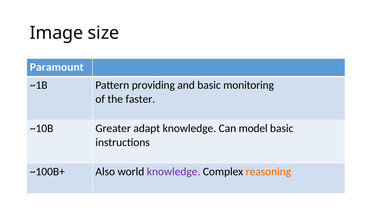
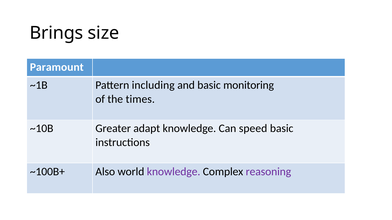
Image: Image -> Brings (56, 33)
providing: providing -> including (153, 85)
faster: faster -> times (140, 99)
model: model -> speed (253, 129)
reasoning colour: orange -> purple (268, 172)
